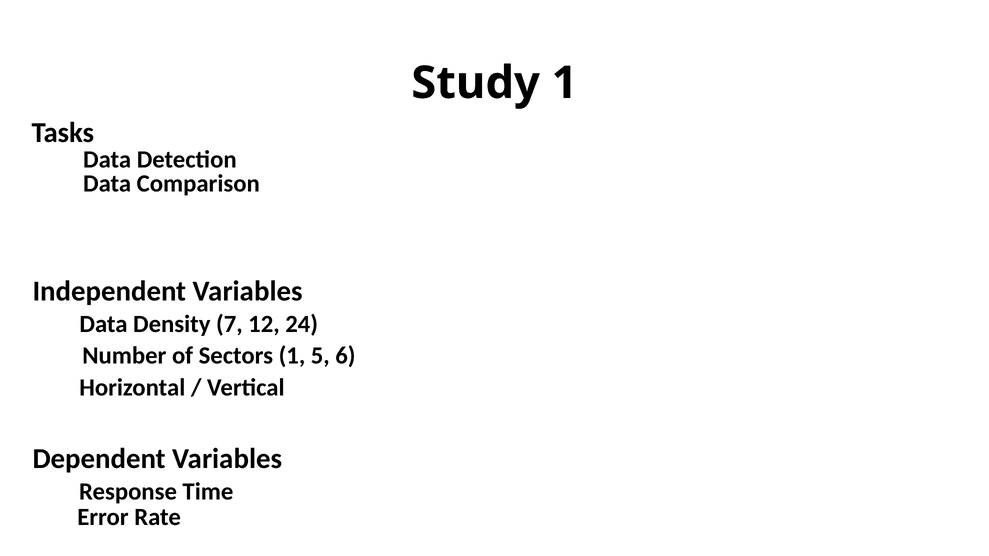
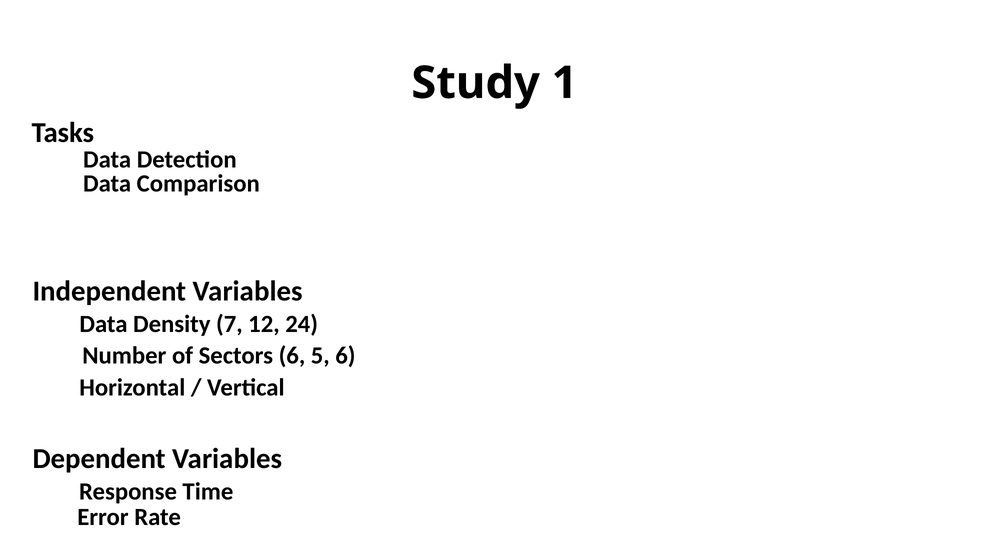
Sectors 1: 1 -> 6 (292, 356)
